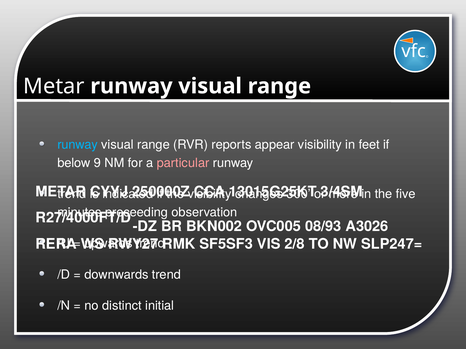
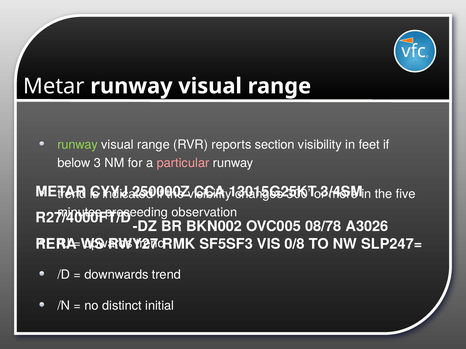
runway colour: light blue -> light green (78, 145)
appear: appear -> section (275, 145)
9: 9 -> 3 (98, 163)
08/93: 08/93 -> 08/78 (323, 227)
2/8: 2/8 -> 0/8 (295, 244)
